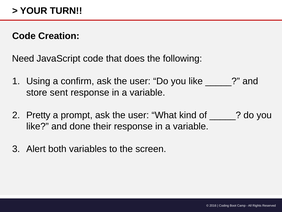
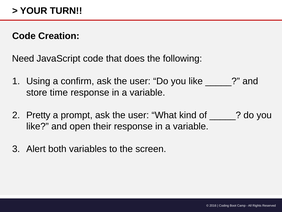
sent: sent -> time (59, 92)
done: done -> open (80, 126)
